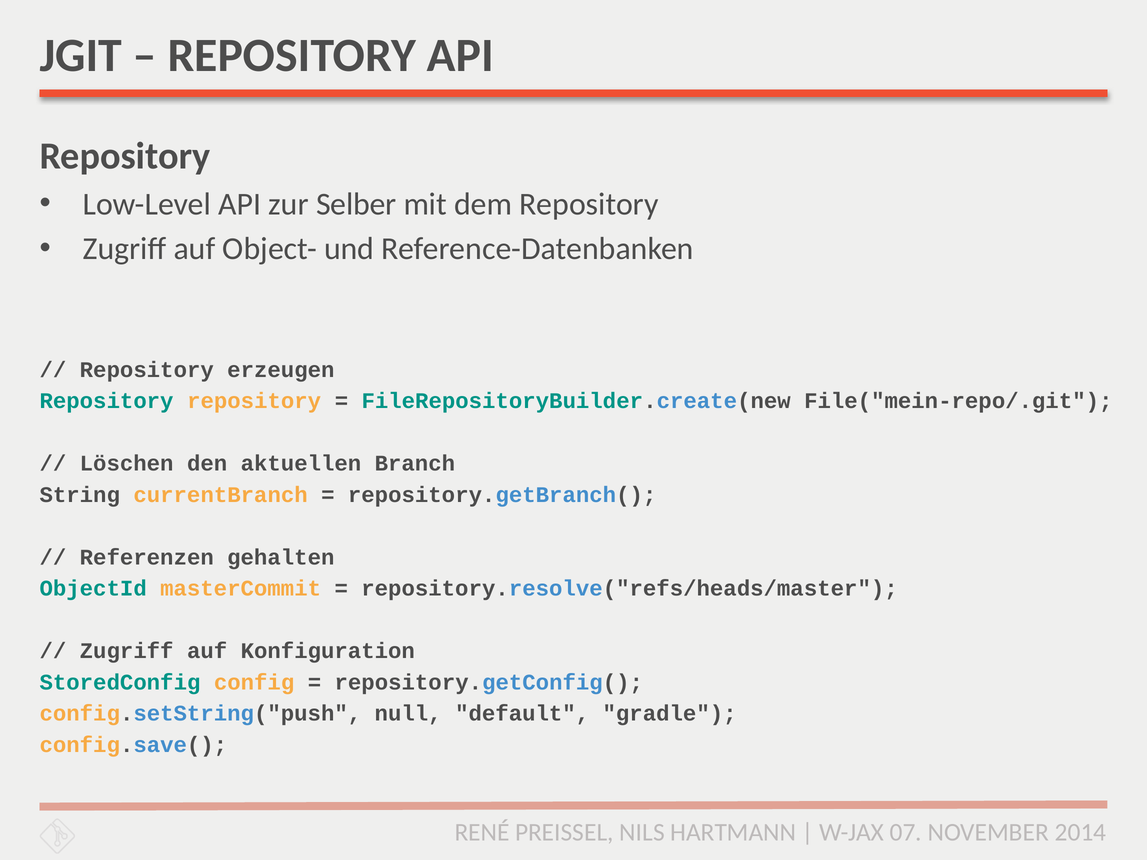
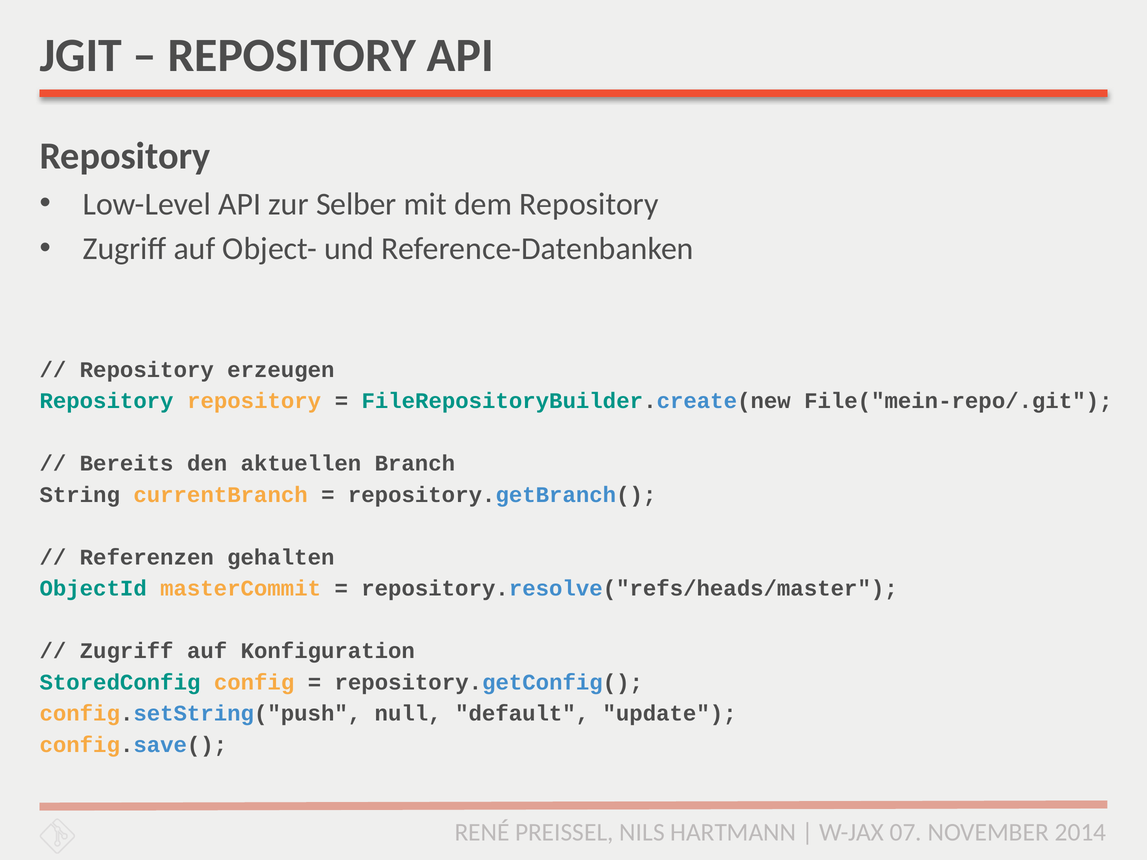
Löschen: Löschen -> Bereits (127, 464)
gradle: gradle -> update (670, 714)
